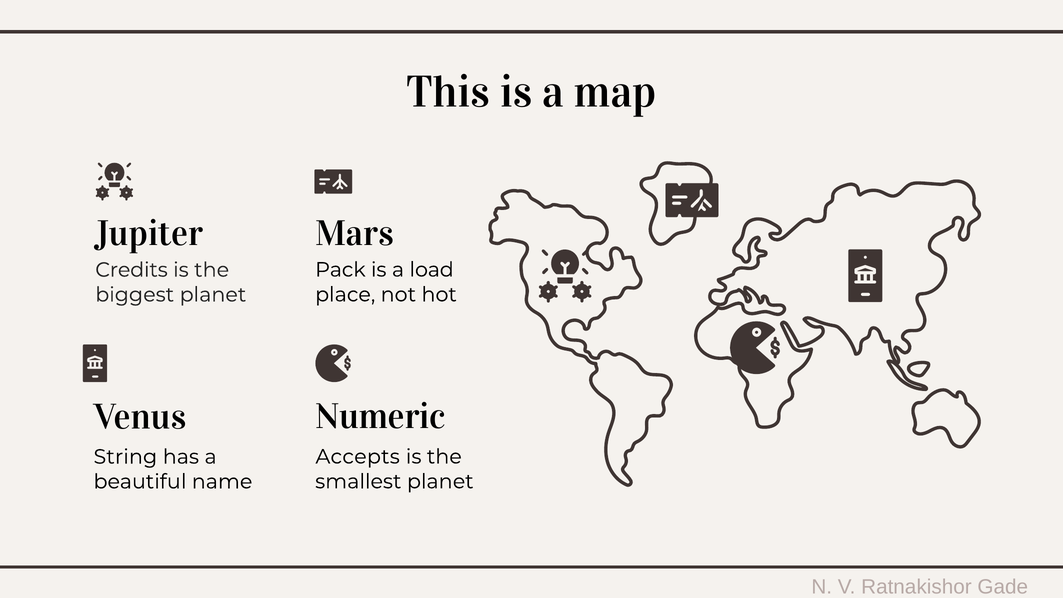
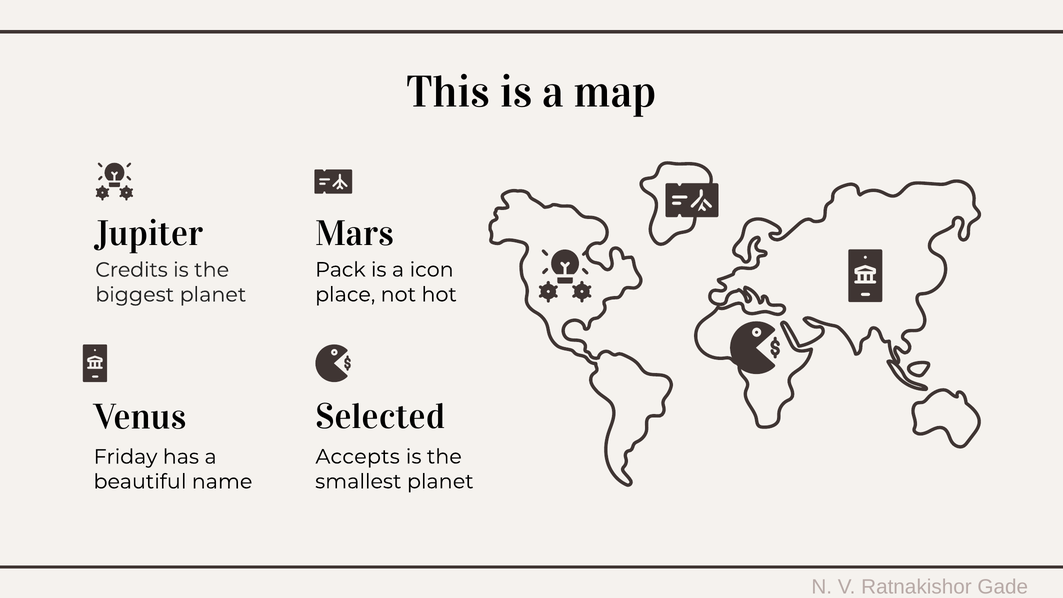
load: load -> icon (432, 270)
Numeric: Numeric -> Selected (380, 417)
String: String -> Friday (125, 457)
